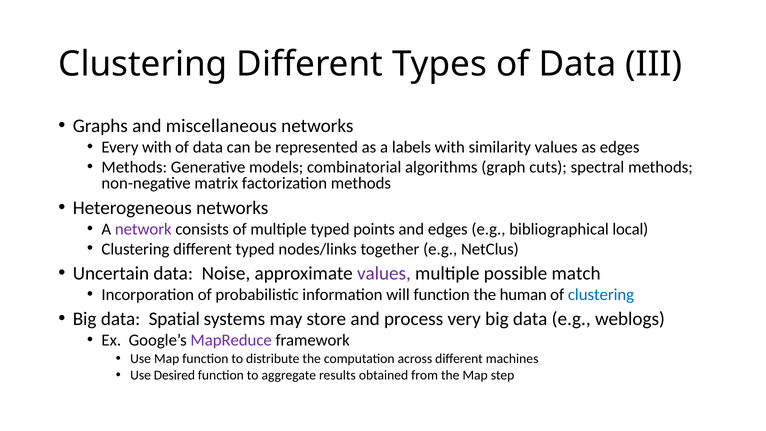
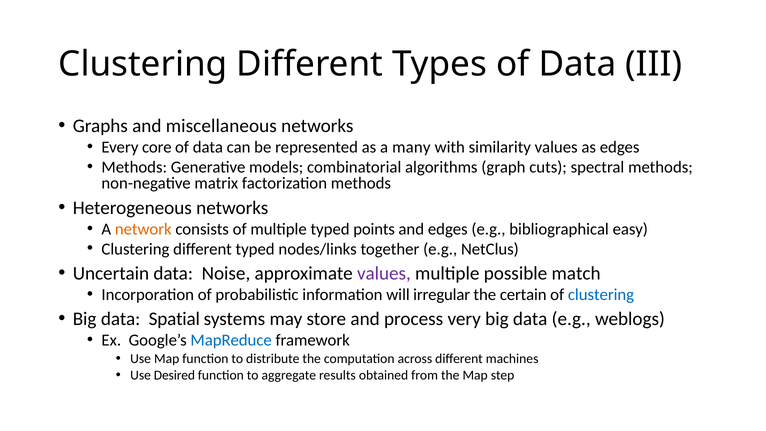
Every with: with -> core (157, 147)
labels: labels -> many (411, 147)
network colour: purple -> orange (143, 229)
local: local -> easy (630, 229)
will function: function -> irregular (442, 295)
human: human -> certain (523, 295)
MapReduce colour: purple -> blue (231, 340)
